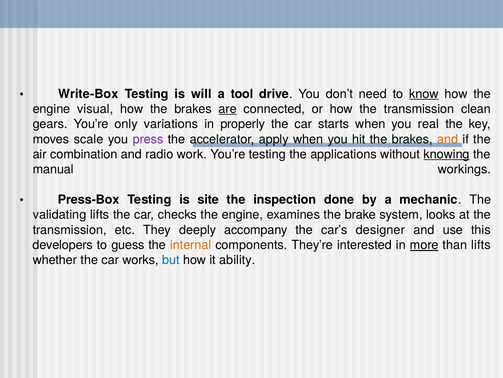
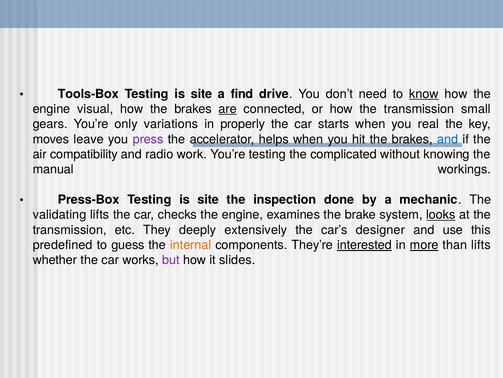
Write-Box: Write-Box -> Tools-Box (88, 94)
will: will -> site (201, 94)
tool: tool -> find (242, 94)
clean: clean -> small (476, 109)
scale: scale -> leave (89, 139)
apply: apply -> helps (274, 139)
and colour: orange -> blue (448, 139)
combination: combination -> compatibility (84, 154)
applications: applications -> complicated (344, 154)
knowing underline: present -> none (447, 154)
looks underline: none -> present (441, 214)
accompany: accompany -> extensively (256, 229)
developers: developers -> predefined (63, 245)
interested underline: none -> present (364, 245)
but colour: blue -> purple (171, 260)
ability: ability -> slides (237, 260)
